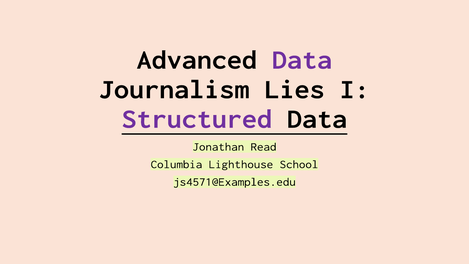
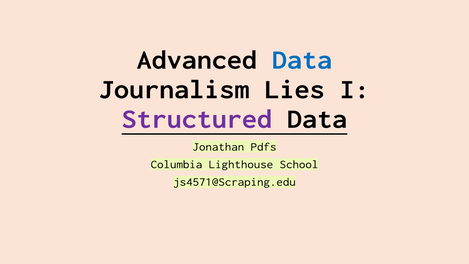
Data colour: purple -> blue (302, 60)
Read: Read -> Pdfs (263, 147)
js4571@Examples.edu: js4571@Examples.edu -> js4571@Scraping.edu (234, 182)
